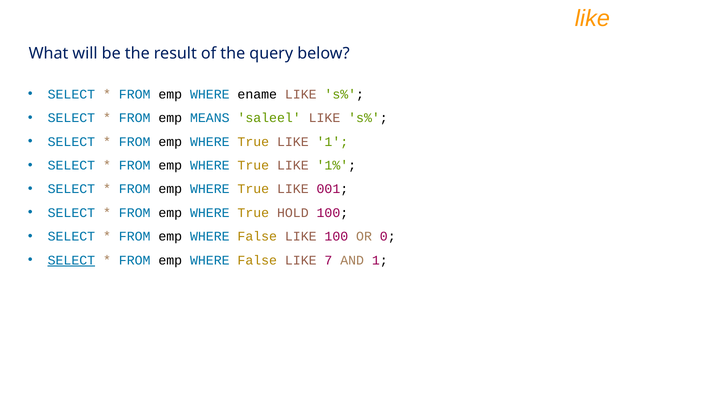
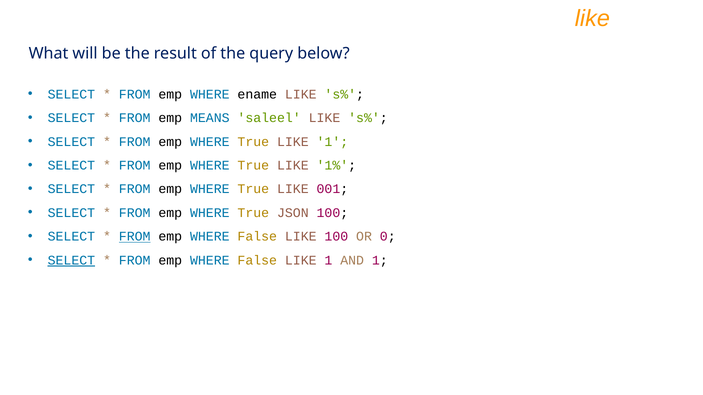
HOLD: HOLD -> JSON (293, 213)
FROM underline: none -> present (135, 237)
False LIKE 7: 7 -> 1 (328, 261)
